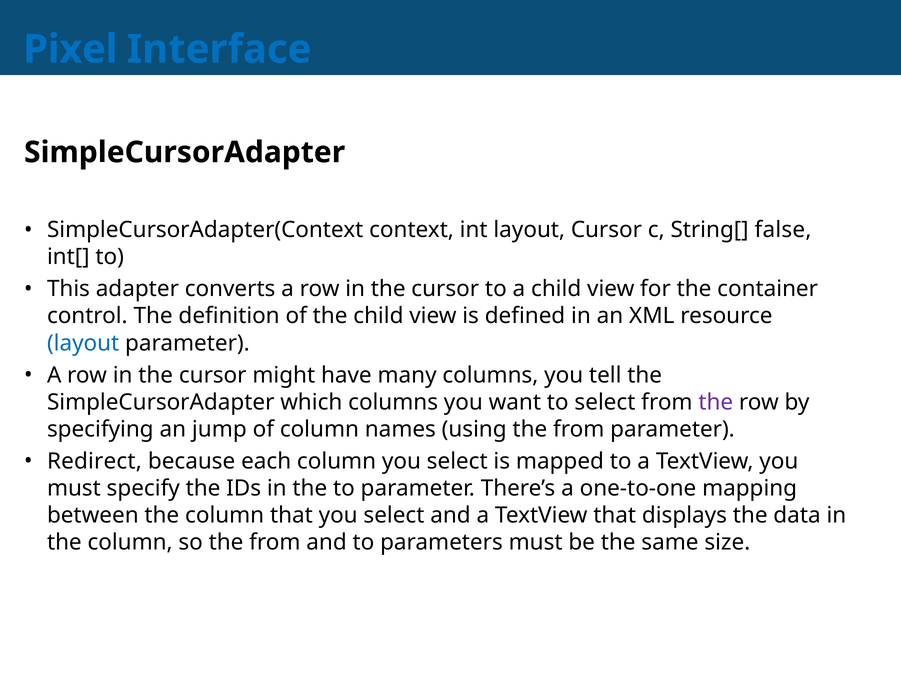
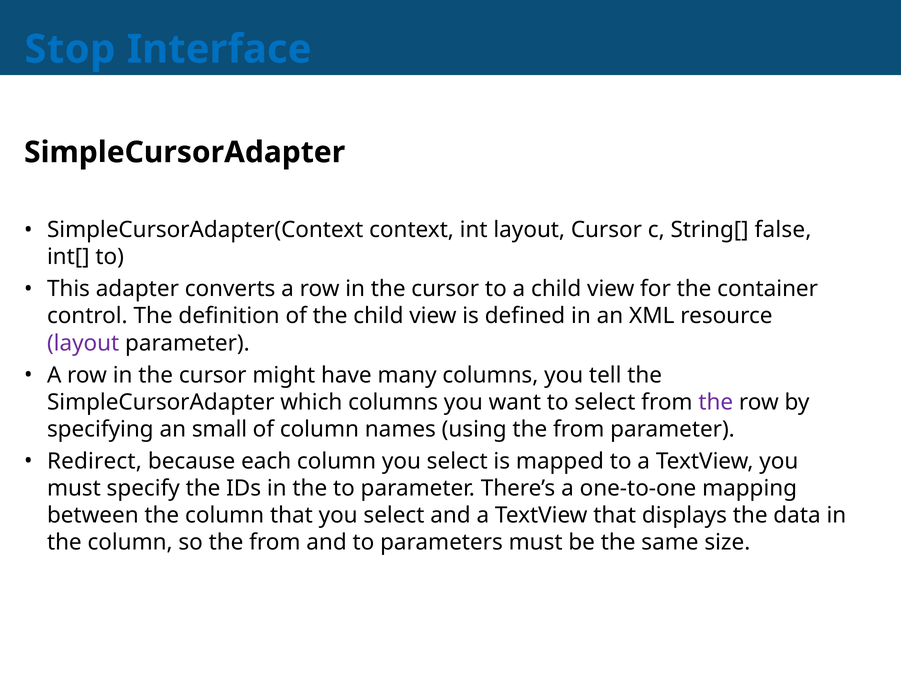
Pixel: Pixel -> Stop (70, 49)
layout colour: blue -> purple (83, 343)
jump: jump -> small (220, 429)
